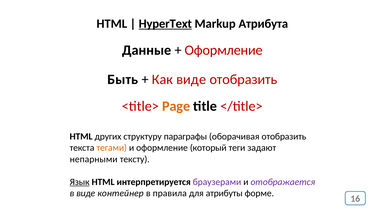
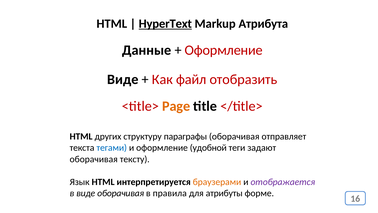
Быть: Быть -> Виде (123, 79)
Как виде: виде -> файл (191, 79)
оборачивая отобразить: отобразить -> отправляет (284, 136)
тегами colour: orange -> blue (112, 148)
который: который -> удобной (208, 148)
непарными: непарными -> оборачивая (94, 159)
Язык underline: present -> none (80, 182)
браузерами colour: purple -> orange (217, 182)
виде контейнер: контейнер -> оборачивая (121, 193)
